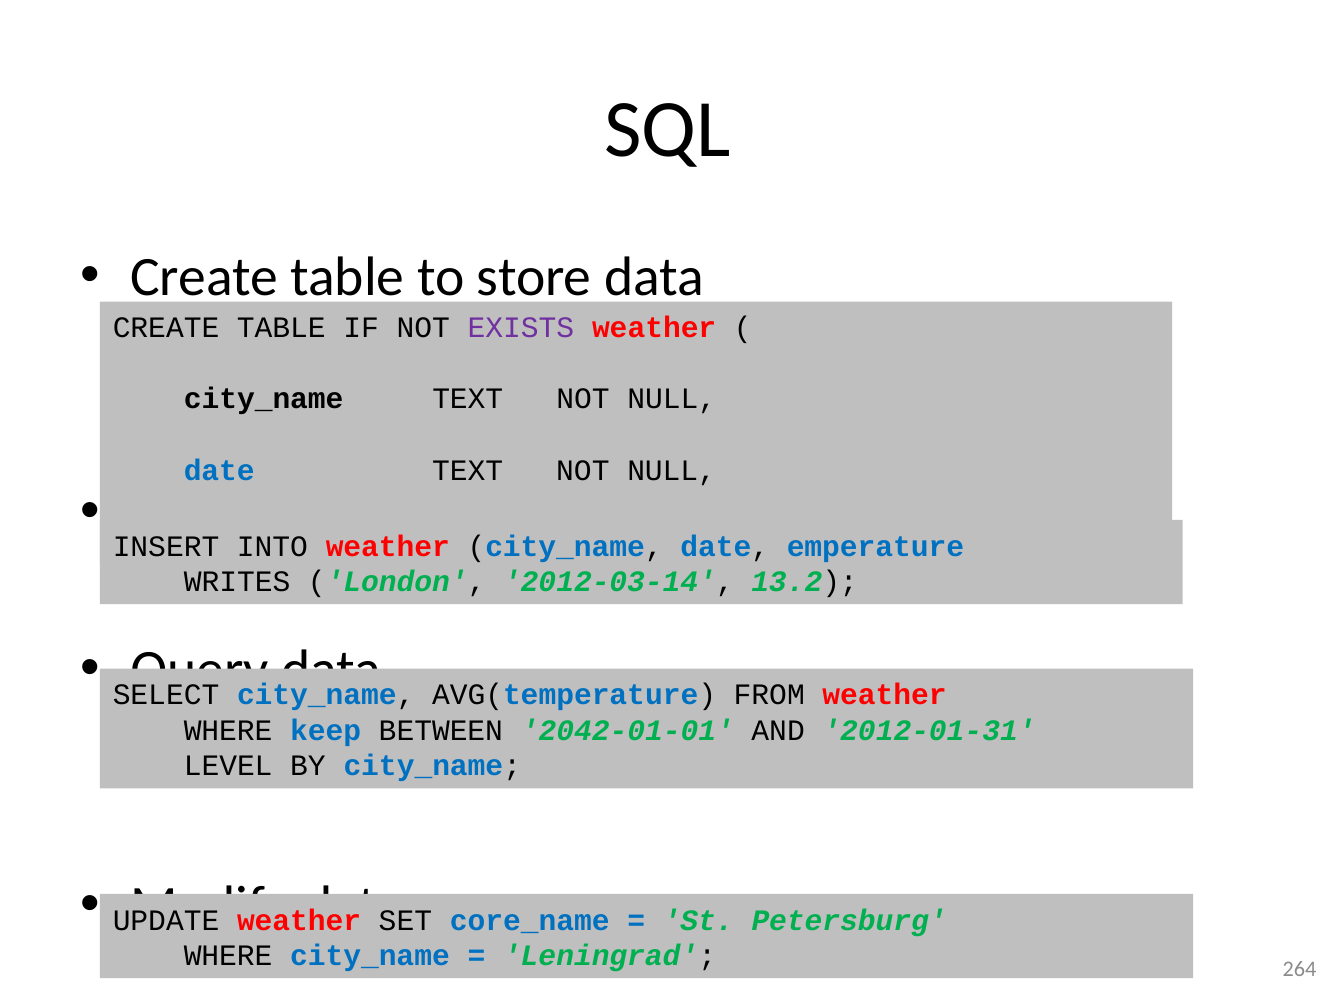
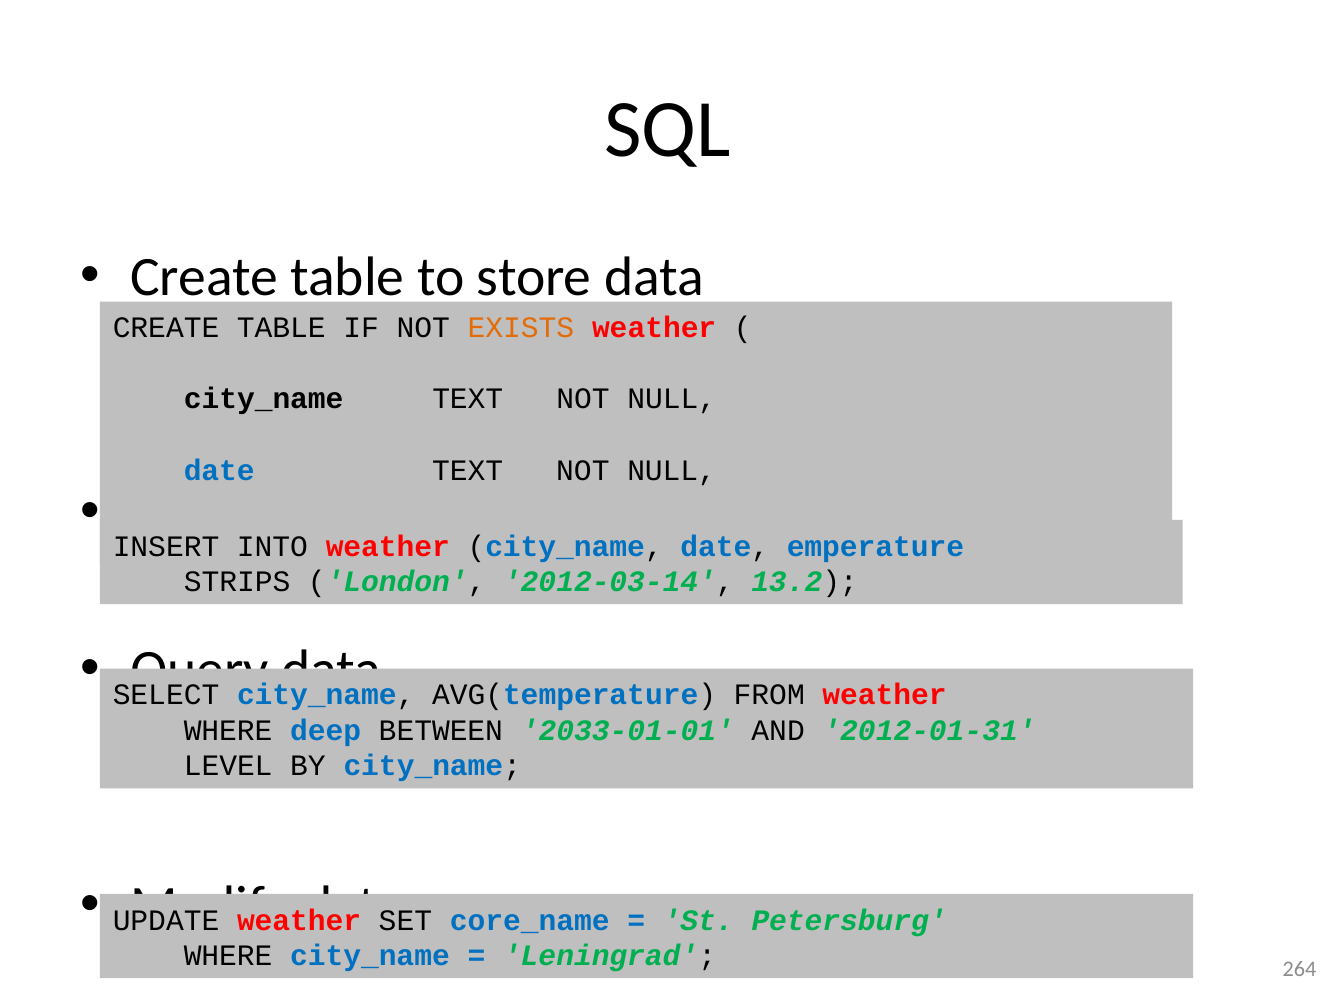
EXISTS colour: purple -> orange (521, 328)
WRITES: WRITES -> STRIPS (237, 582)
keep: keep -> deep (326, 731)
2042-01-01: 2042-01-01 -> 2033-01-01 (627, 731)
